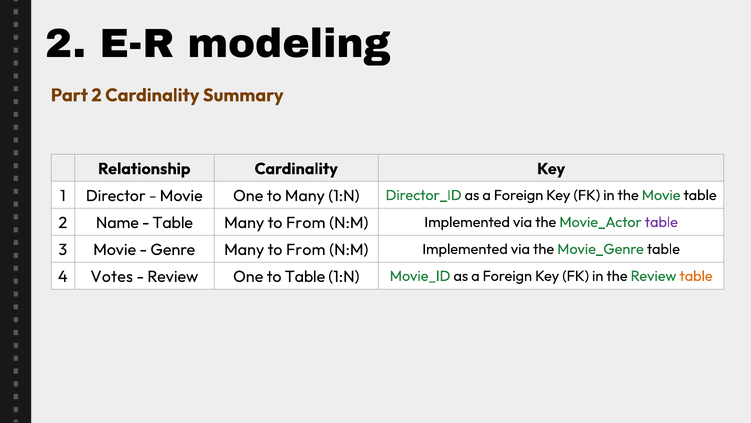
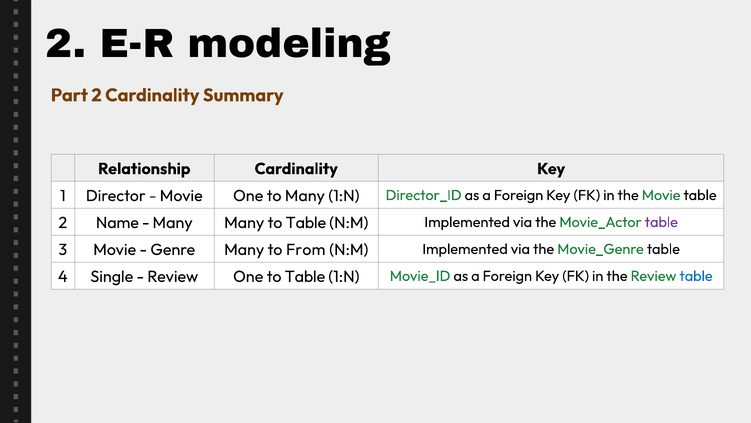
Table: Table -> Many (173, 222)
From: From -> Table (306, 222)
Votes: Votes -> Single (112, 276)
table colour: orange -> blue (696, 276)
